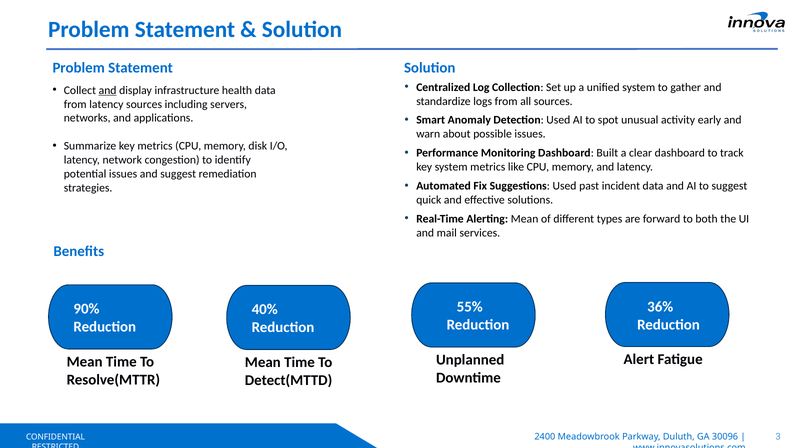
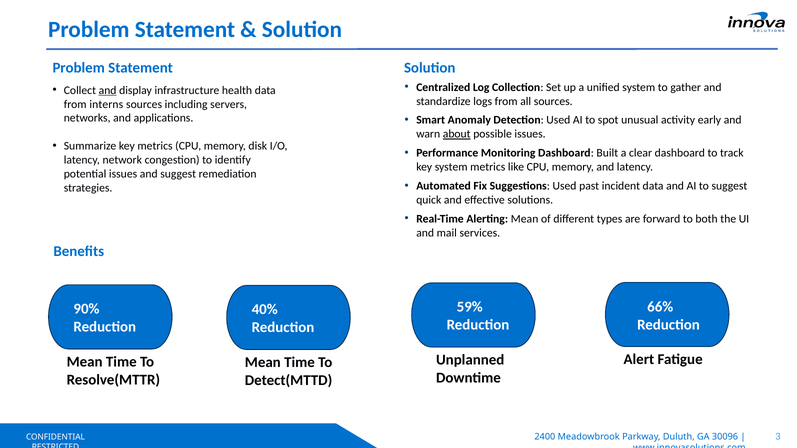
from latency: latency -> interns (106, 104)
about underline: none -> present (457, 134)
55%: 55% -> 59% (470, 307)
36%: 36% -> 66% (660, 307)
